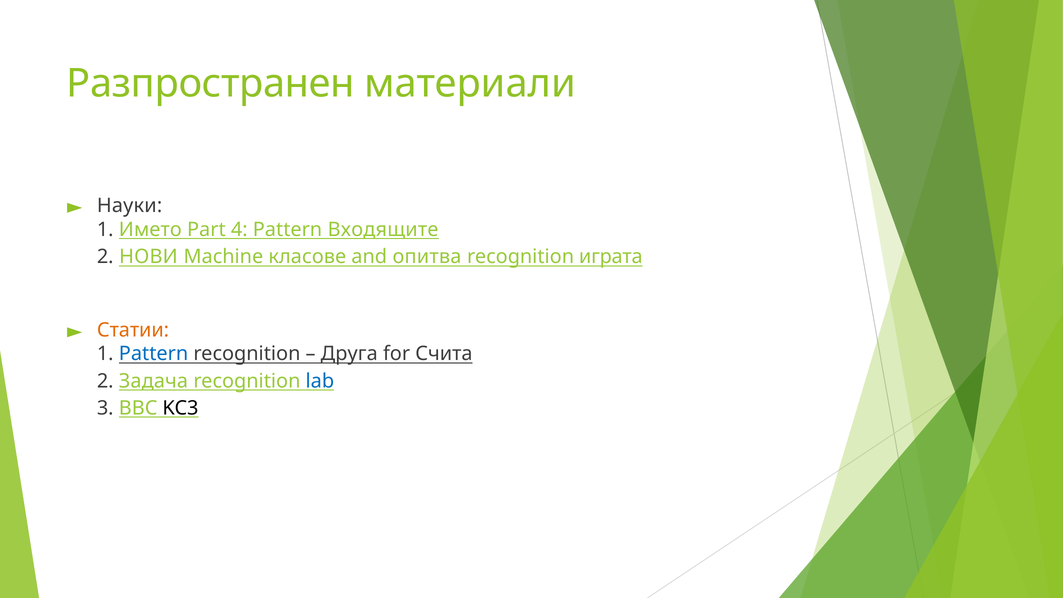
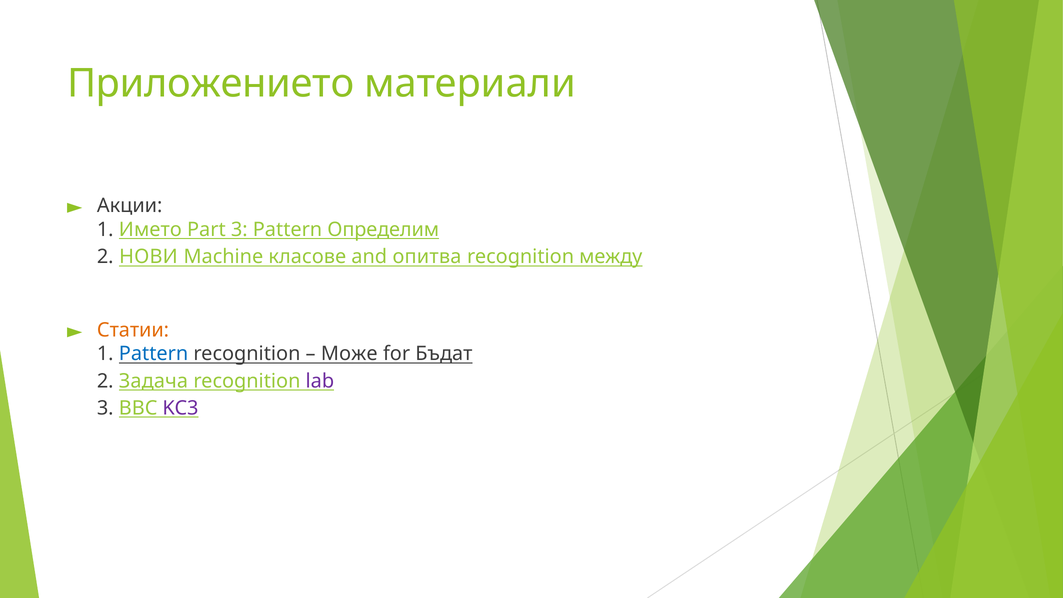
Разпространен: Разпространен -> Приложението (211, 84)
Науки: Науки -> Акции (130, 206)
Part 4: 4 -> 3 (239, 230)
Входящите: Входящите -> Определим (383, 230)
играта: играта -> между (611, 257)
Друга: Друга -> Може (349, 354)
Счита: Счита -> Бъдат (444, 354)
lab colour: blue -> purple (320, 381)
KC3 colour: black -> purple (180, 408)
